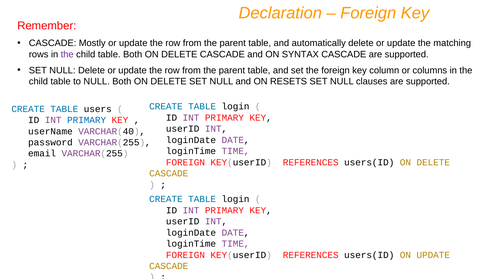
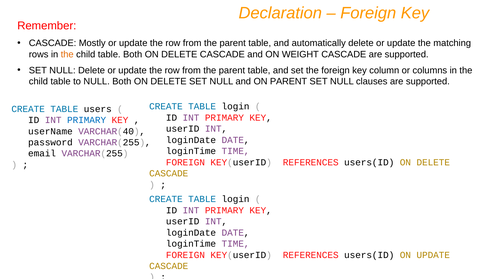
the colour: purple -> orange (67, 54)
SYNTAX: SYNTAX -> WEIGHT (300, 54)
ON RESETS: RESETS -> PARENT (289, 81)
